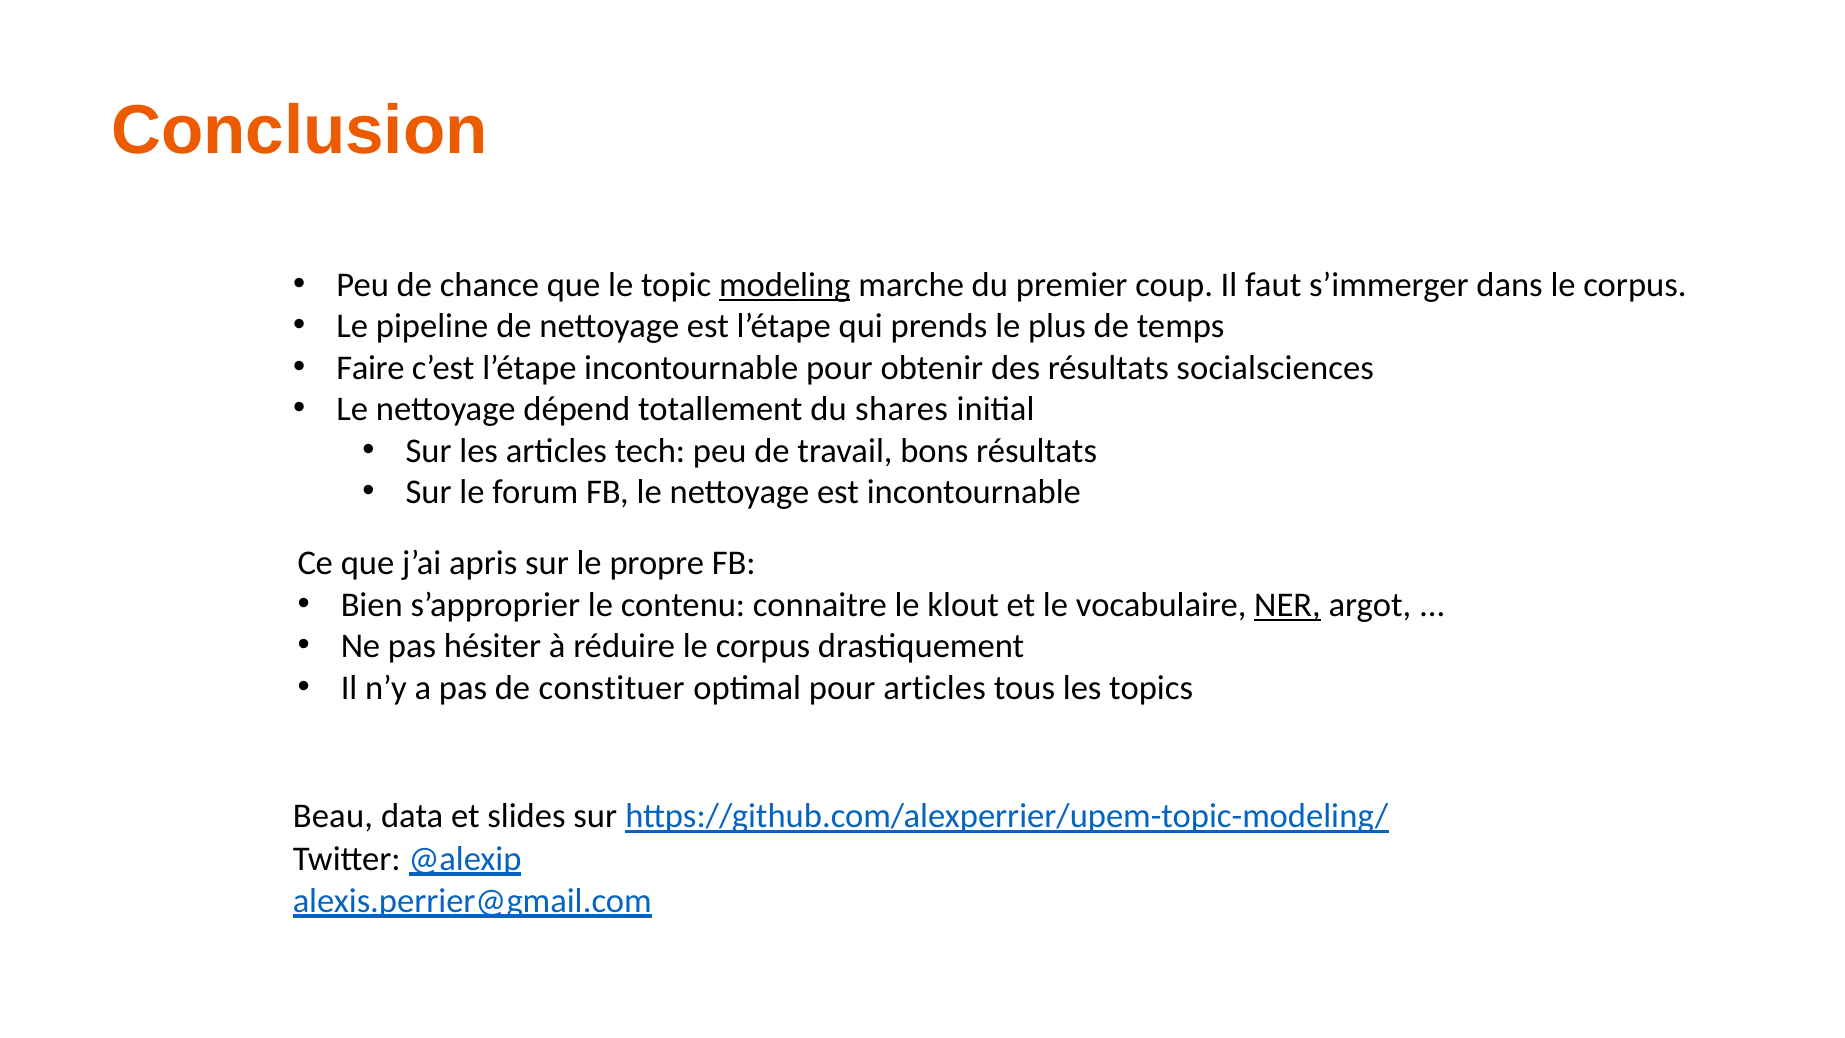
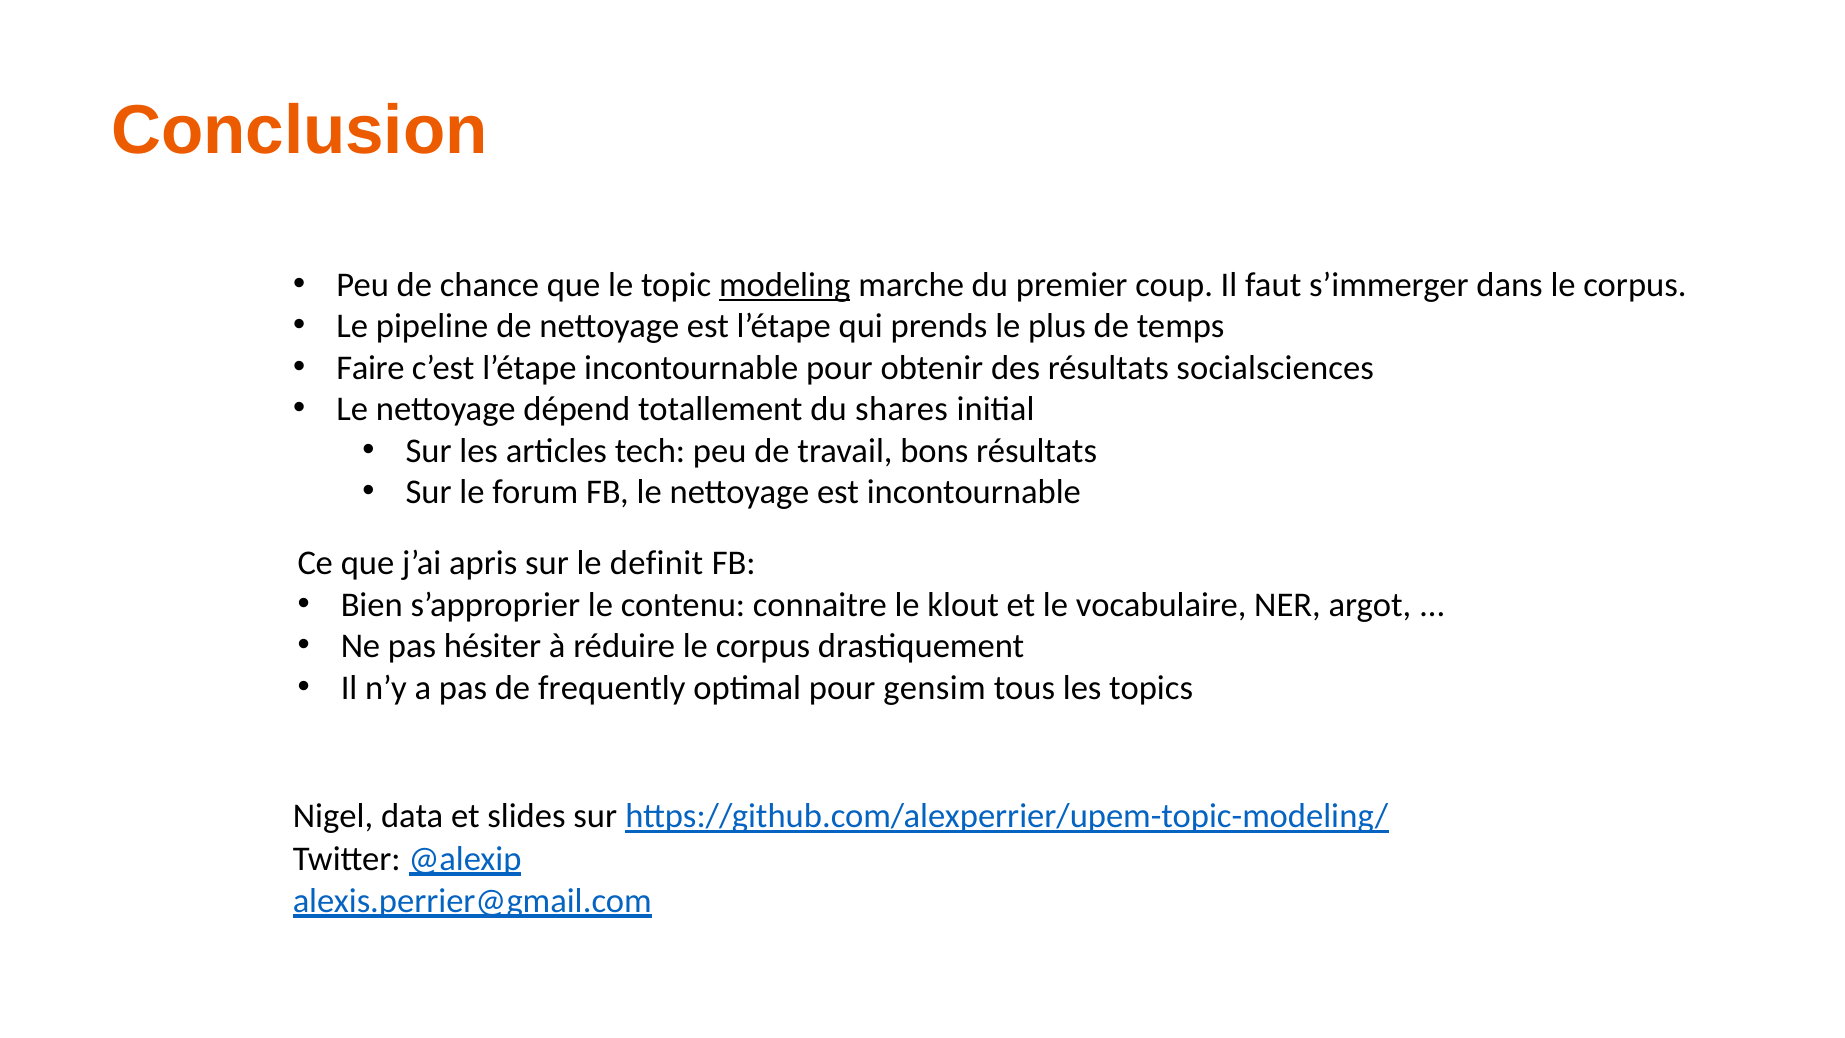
propre: propre -> definit (657, 563)
NER underline: present -> none (1287, 605)
constituer: constituer -> frequently (612, 688)
pour articles: articles -> gensim (934, 688)
Beau: Beau -> Nigel (333, 816)
